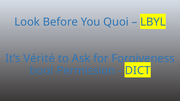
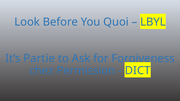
Vérité: Vérité -> Partie (39, 58)
bool: bool -> chez (41, 71)
